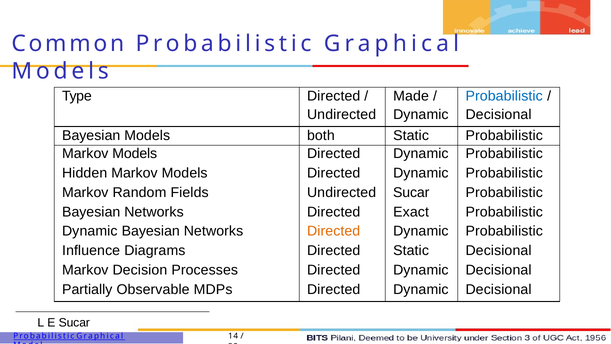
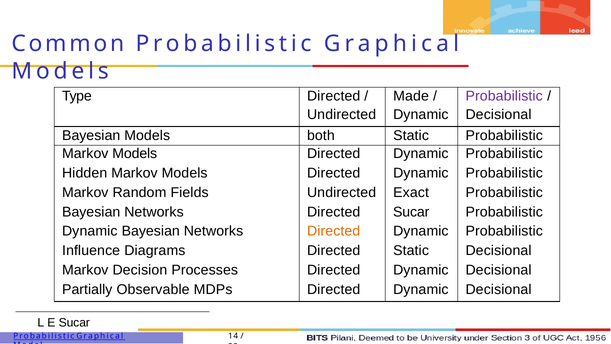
Probabilistic colour: blue -> purple (504, 96)
Undirected Sucar: Sucar -> Exact (411, 192)
Directed Exact: Exact -> Sucar (411, 212)
